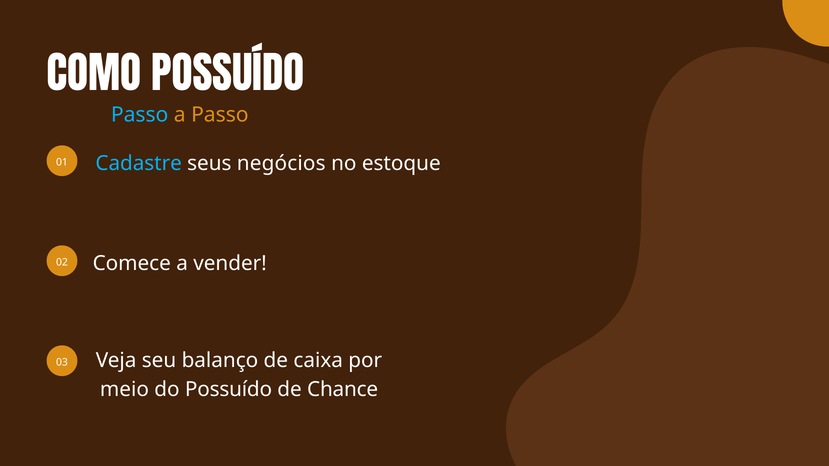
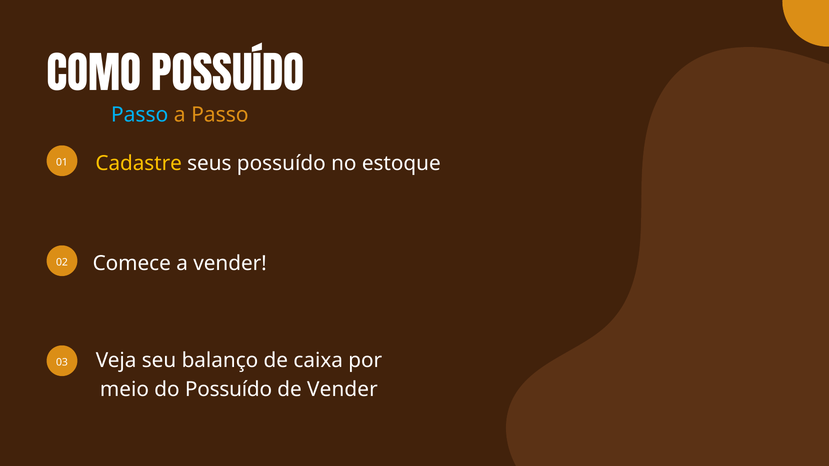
Cadastre colour: light blue -> yellow (139, 163)
seus negócios: negócios -> possuído (281, 163)
de Chance: Chance -> Vender (342, 390)
